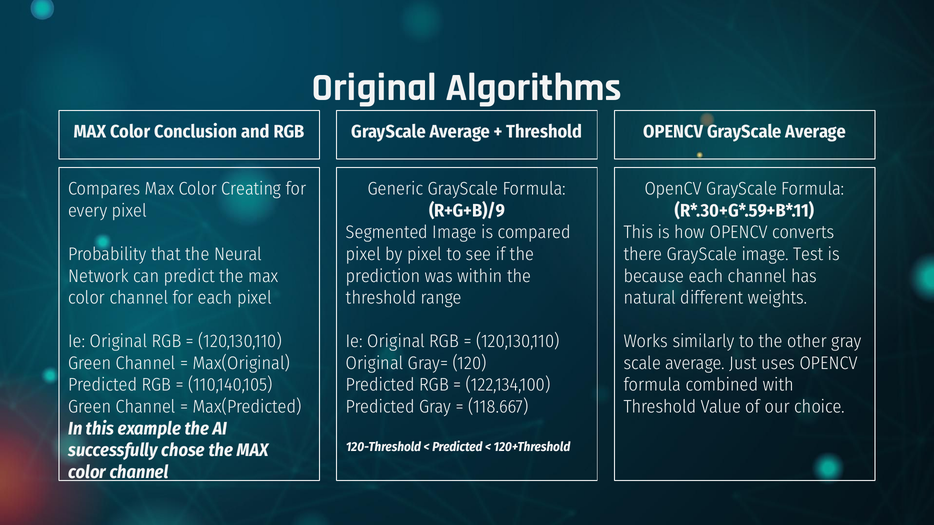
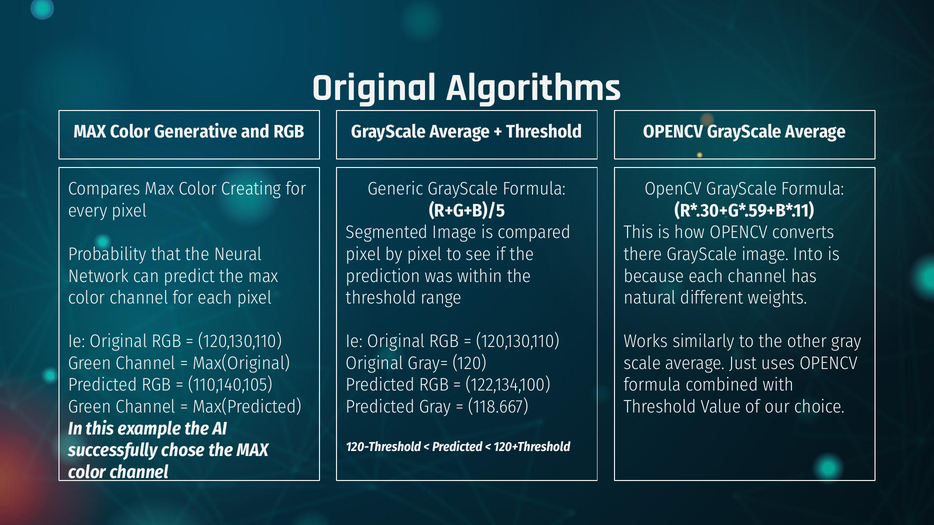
Conclusion: Conclusion -> Generative (196, 132)
R+G+B)/9: R+G+B)/9 -> R+G+B)/5 (467, 211)
Test: Test -> Into (808, 254)
